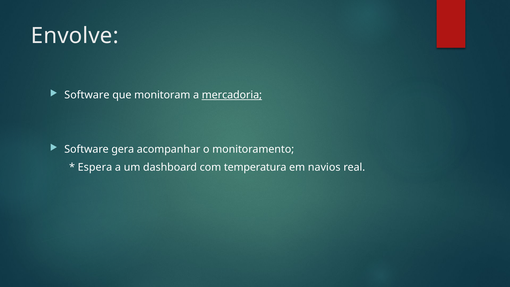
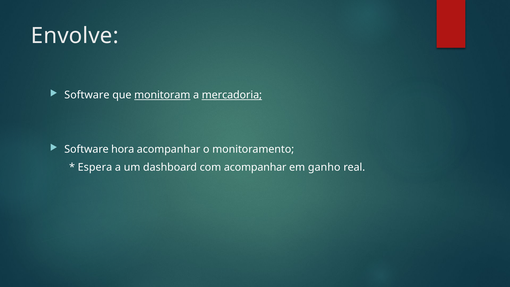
monitoram underline: none -> present (162, 95)
gera: gera -> hora (123, 149)
com temperatura: temperatura -> acompanhar (255, 167)
navios: navios -> ganho (324, 167)
